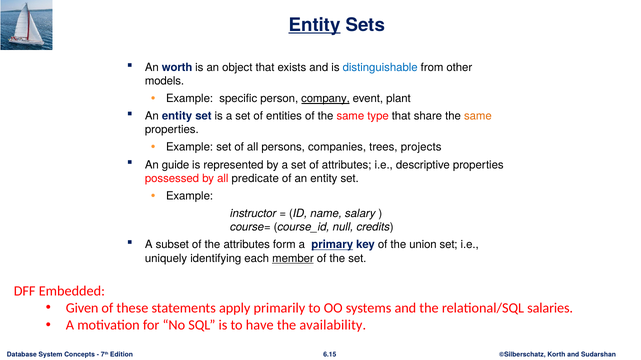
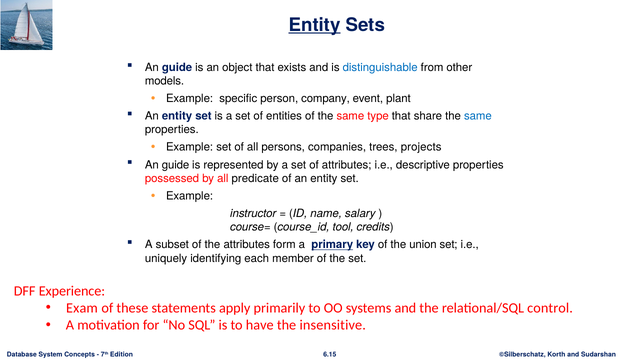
worth: worth -> guide (177, 67)
company underline: present -> none (325, 99)
same colour: orange -> blue (478, 116)
null: null -> tool (343, 228)
member underline: present -> none (293, 259)
Embedded: Embedded -> Experience (72, 292)
Given: Given -> Exam (82, 309)
salaries: salaries -> control (550, 309)
availability: availability -> insensitive (333, 326)
